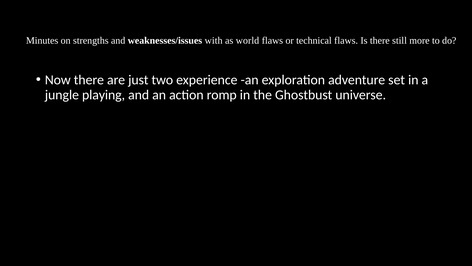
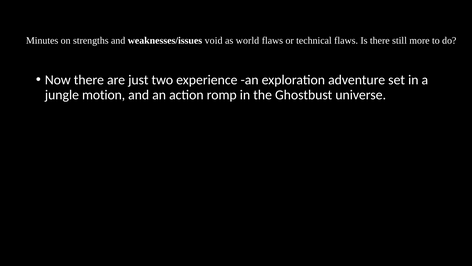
with: with -> void (214, 40)
playing: playing -> motion (104, 95)
